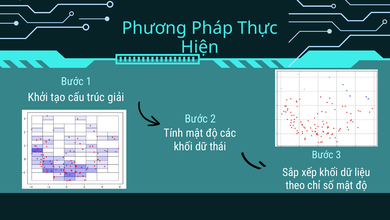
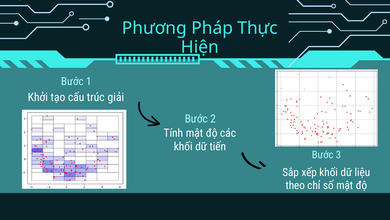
thái: thái -> tiến (218, 146)
